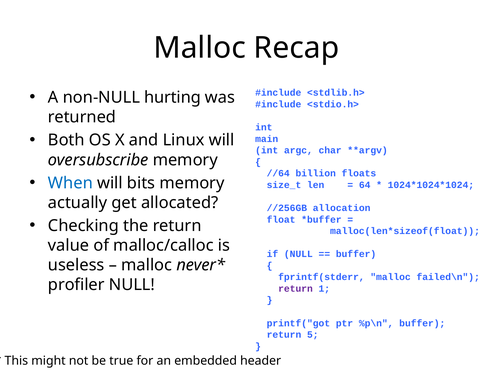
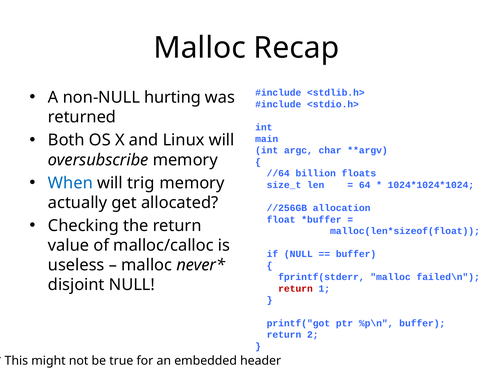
bits: bits -> trig (141, 183)
profiler: profiler -> disjoint (76, 285)
return colour: purple -> red (296, 288)
5: 5 -> 2 (313, 334)
